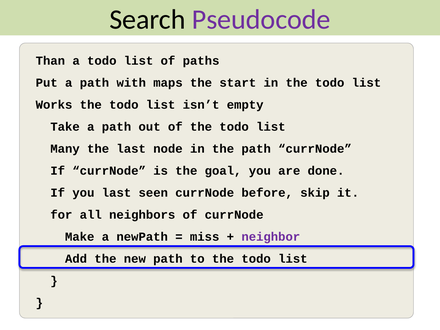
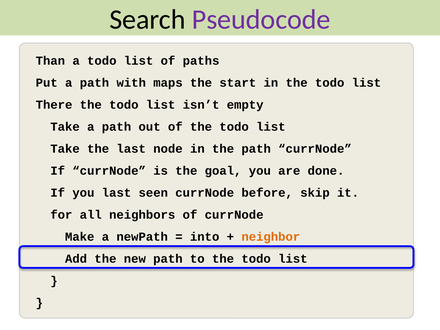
Works: Works -> There (54, 105)
Many: Many -> Take (65, 149)
miss: miss -> into (205, 237)
neighbor colour: purple -> orange (271, 237)
